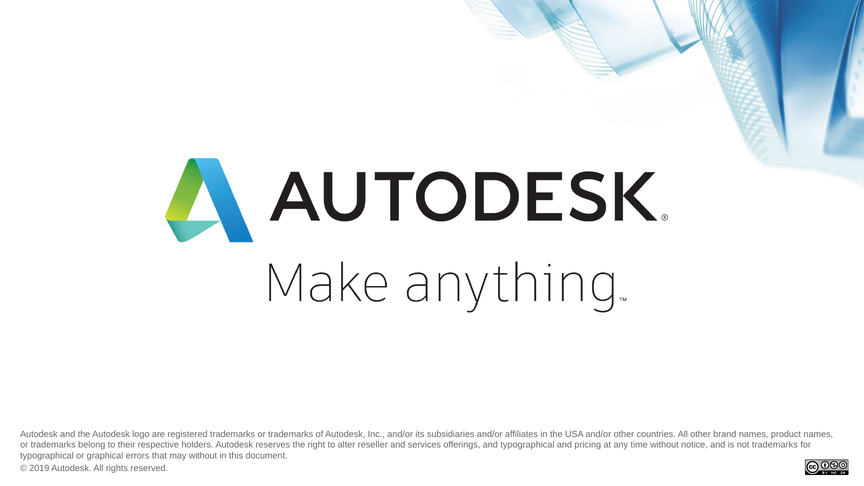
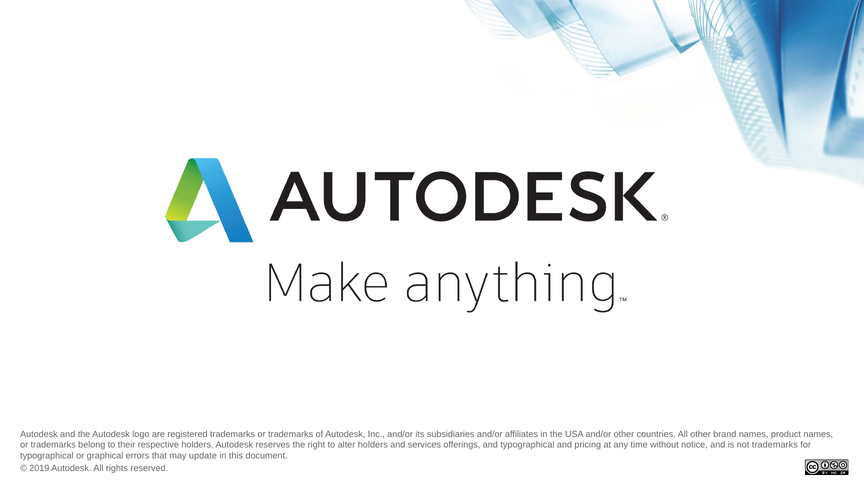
alter reseller: reseller -> holders (373, 445)
may without: without -> update (203, 456)
